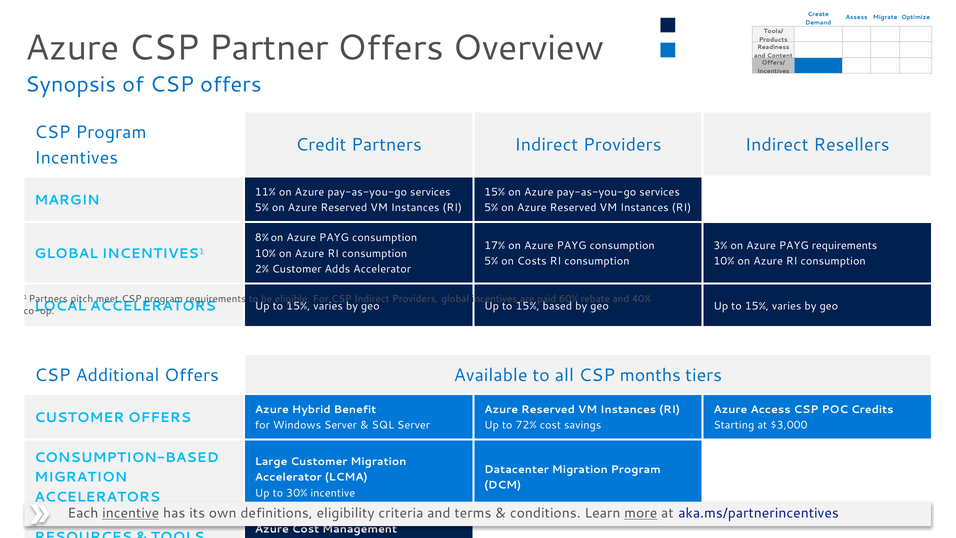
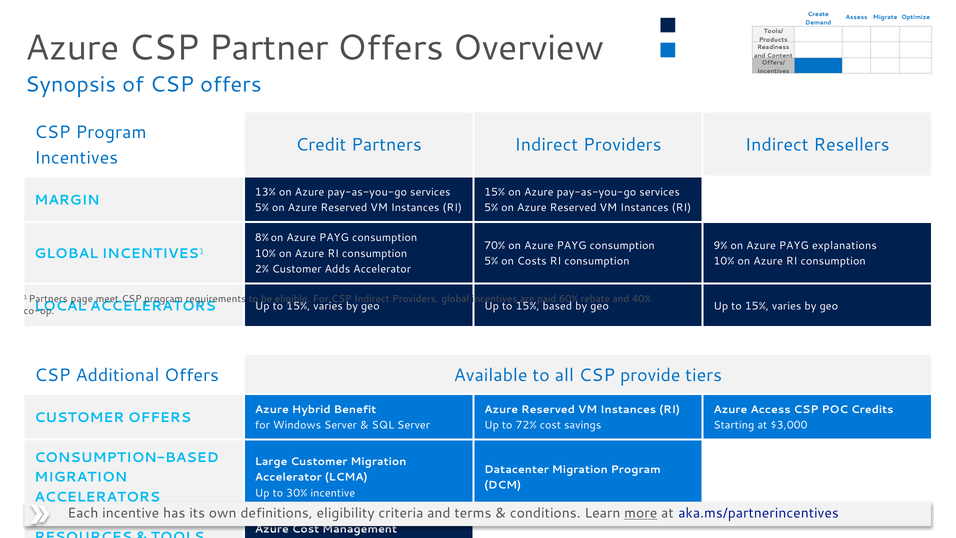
11%: 11% -> 13% (265, 192)
17%: 17% -> 70% (495, 246)
3%: 3% -> 9% (720, 246)
PAYG requirements: requirements -> explanations (844, 246)
pitch: pitch -> page (82, 299)
months: months -> provide (650, 375)
incentive underline: present -> none (131, 513)
